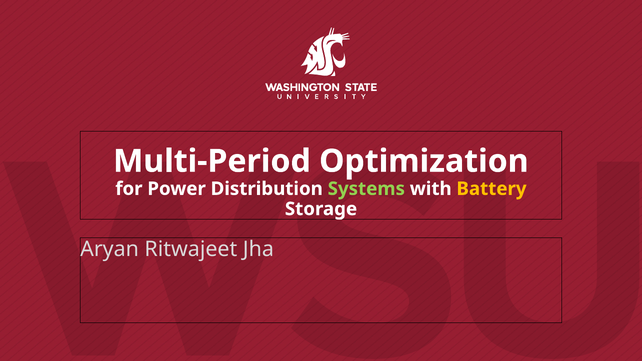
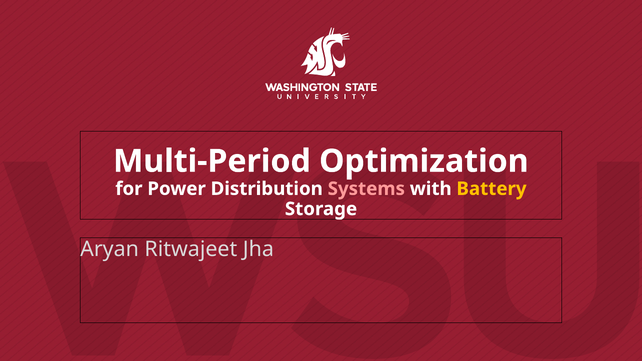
Systems colour: light green -> pink (366, 189)
